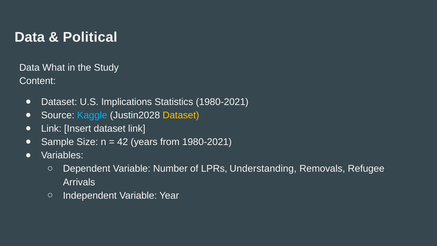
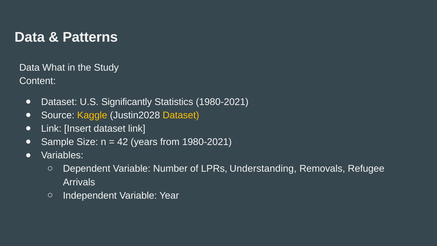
Political: Political -> Patterns (90, 37)
Implications: Implications -> Significantly (127, 102)
Kaggle colour: light blue -> yellow (92, 115)
